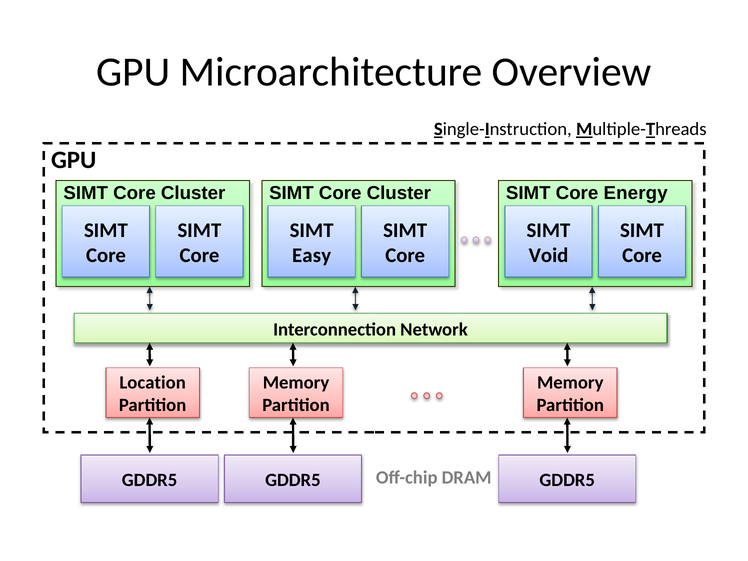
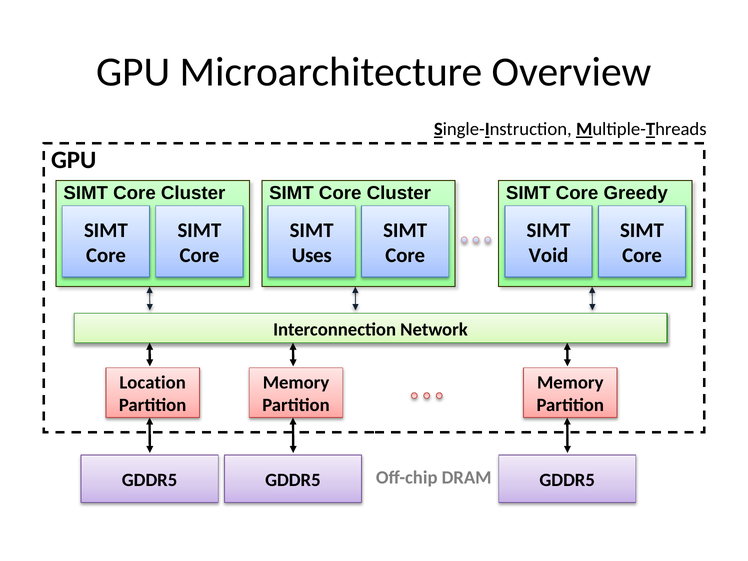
Energy: Energy -> Greedy (636, 193)
Easy: Easy -> Uses (312, 255)
